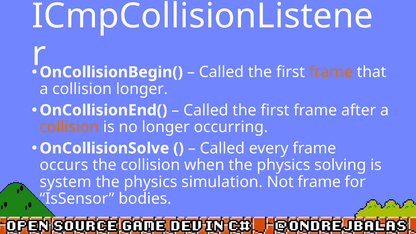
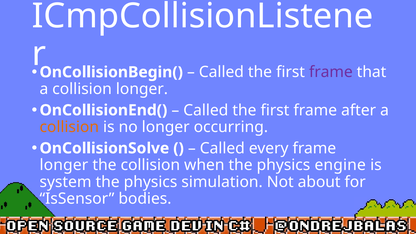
frame colour: orange -> purple (331, 72)
occurs: occurs -> longer (64, 165)
solving: solving -> engine (340, 165)
Not frame: frame -> about (319, 182)
